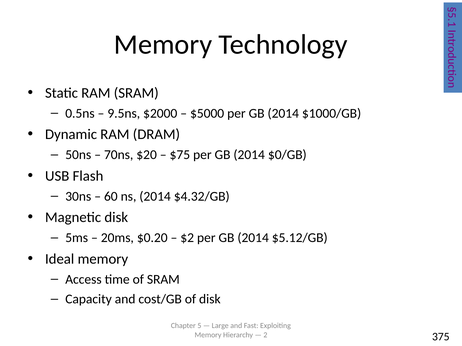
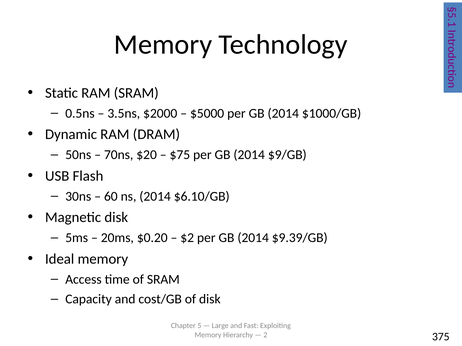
9.5ns: 9.5ns -> 3.5ns (124, 113)
$0/GB: $0/GB -> $9/GB (287, 155)
$4.32/GB: $4.32/GB -> $6.10/GB (202, 197)
$5.12/GB: $5.12/GB -> $9.39/GB (300, 238)
